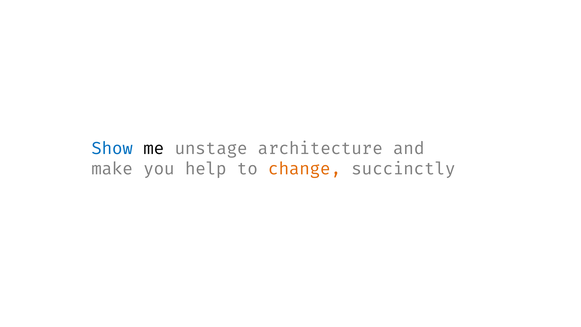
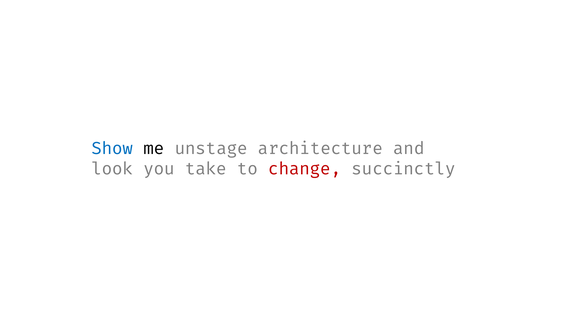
make: make -> look (112, 169)
help: help -> take (206, 169)
change colour: orange -> red (305, 169)
